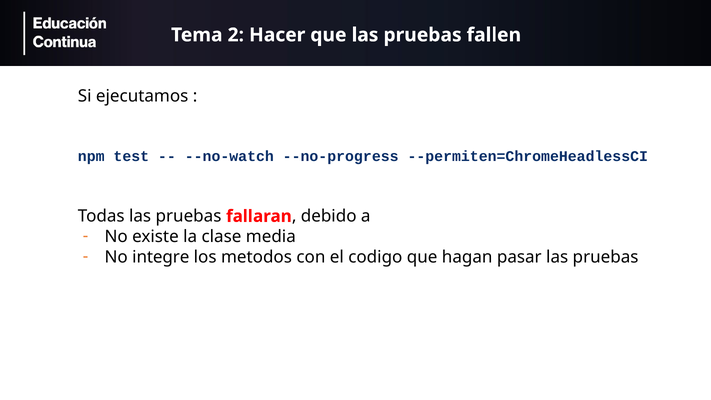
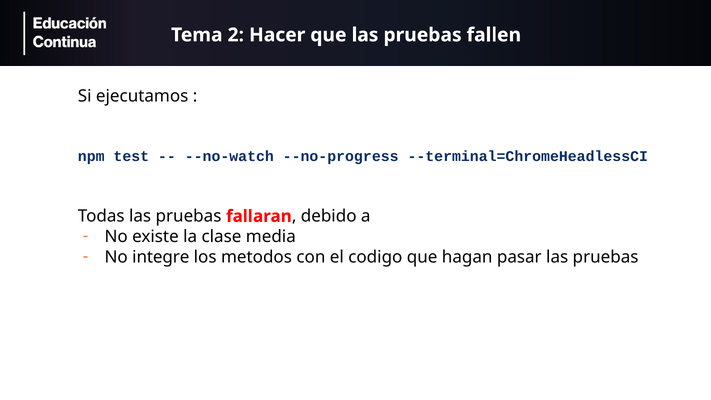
--permiten=ChromeHeadlessCI: --permiten=ChromeHeadlessCI -> --terminal=ChromeHeadlessCI (528, 156)
